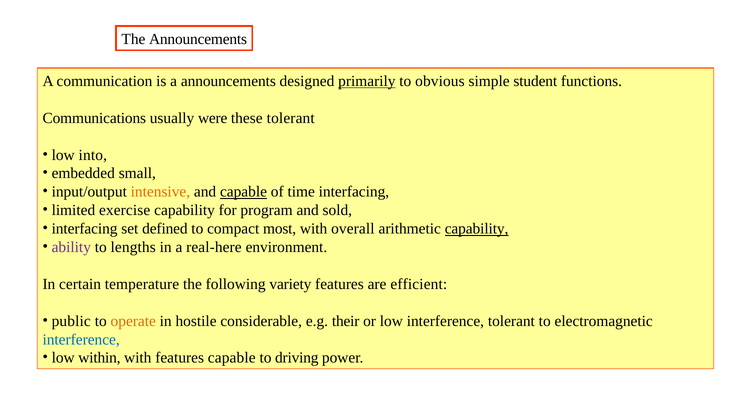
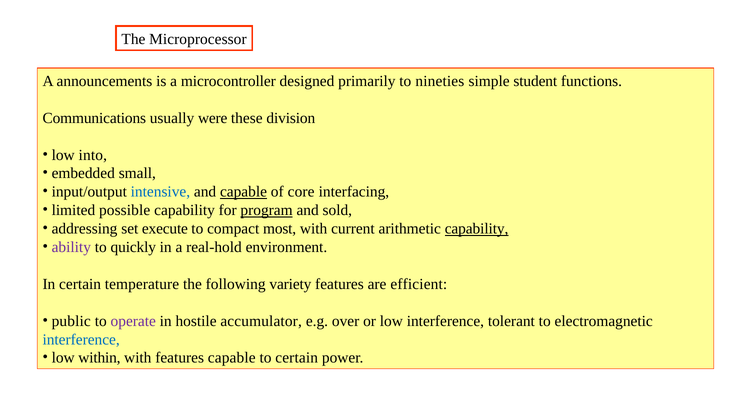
The Announcements: Announcements -> Microprocessor (198, 39)
communication: communication -> announcements (104, 81)
a announcements: announcements -> microcontroller (228, 81)
primarily underline: present -> none (367, 81)
obvious: obvious -> nineties (440, 81)
these tolerant: tolerant -> division (291, 118)
intensive colour: orange -> blue (160, 192)
time: time -> core (301, 192)
exercise: exercise -> possible (125, 210)
program underline: none -> present (267, 210)
interfacing: interfacing -> addressing (85, 229)
defined: defined -> execute (165, 229)
overall: overall -> current (353, 229)
lengths: lengths -> quickly (133, 247)
real-here: real-here -> real-hold (214, 247)
operate colour: orange -> purple (133, 321)
considerable: considerable -> accumulator (261, 321)
their: their -> over (346, 321)
to driving: driving -> certain (297, 358)
